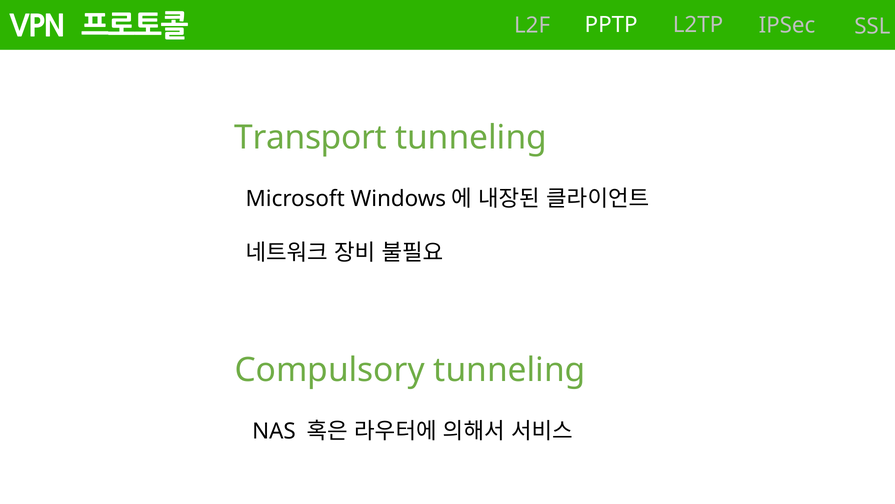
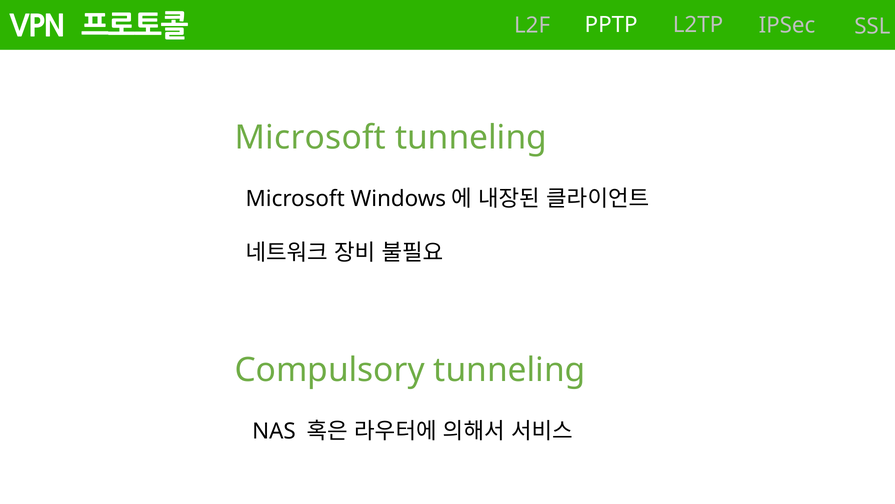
Transport: Transport -> Microsoft (310, 138)
